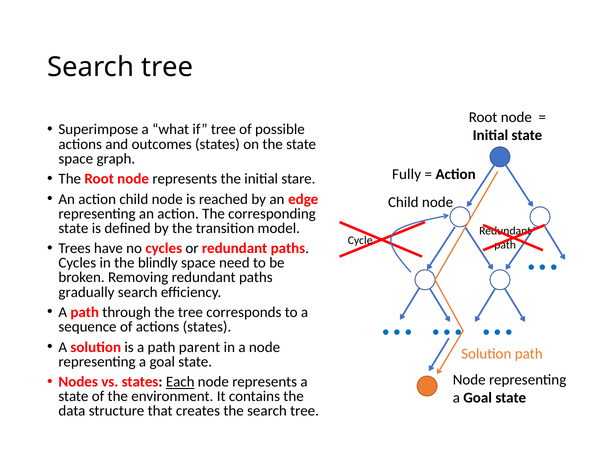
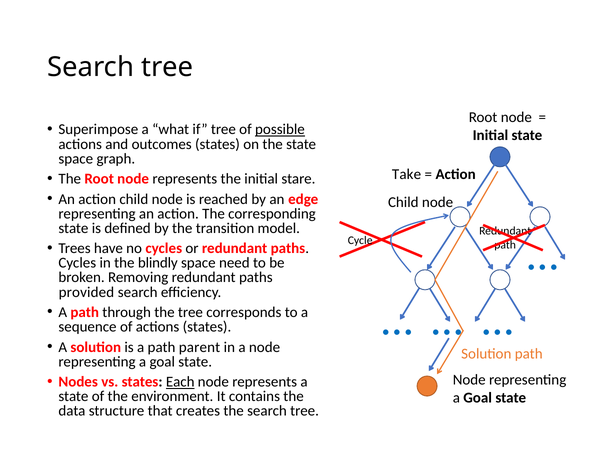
possible underline: none -> present (280, 130)
Fully: Fully -> Take (407, 174)
gradually: gradually -> provided (86, 292)
